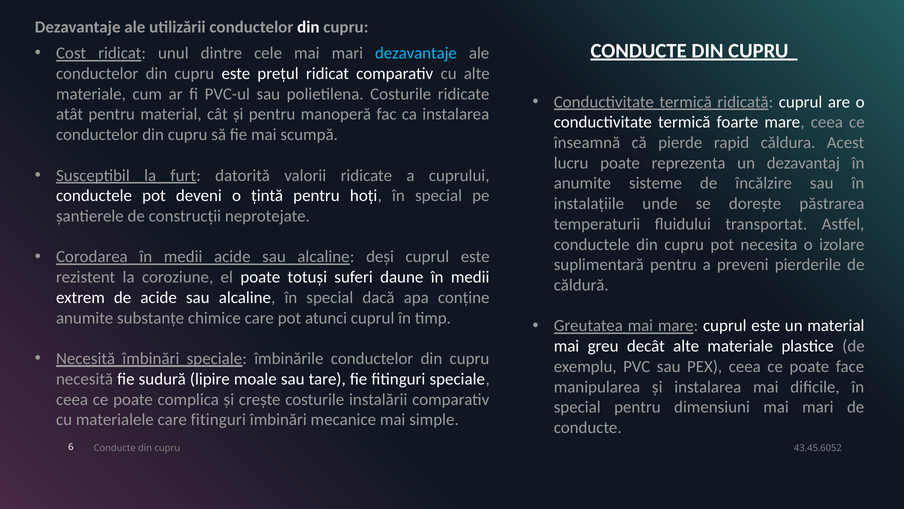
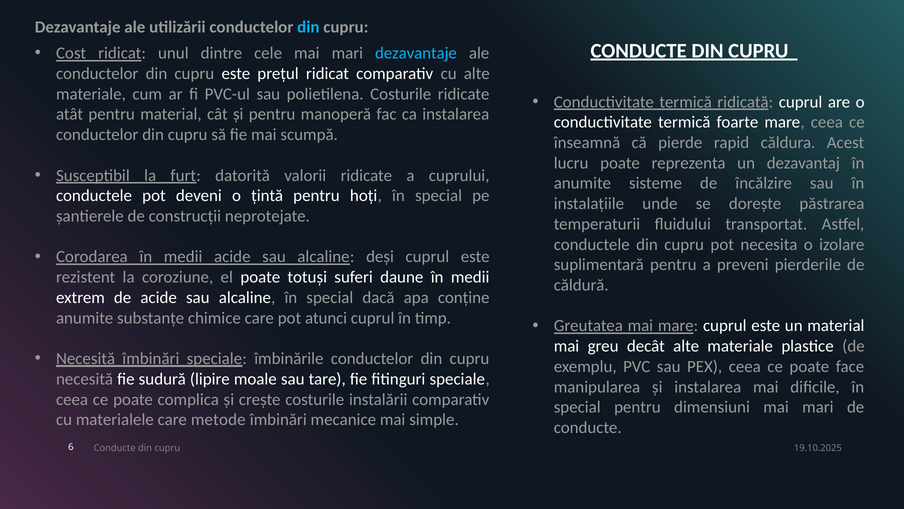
din colour: white -> light blue (308, 27)
care fitinguri: fitinguri -> metode (218, 419)
43.45.6052: 43.45.6052 -> 19.10.2025 (818, 448)
